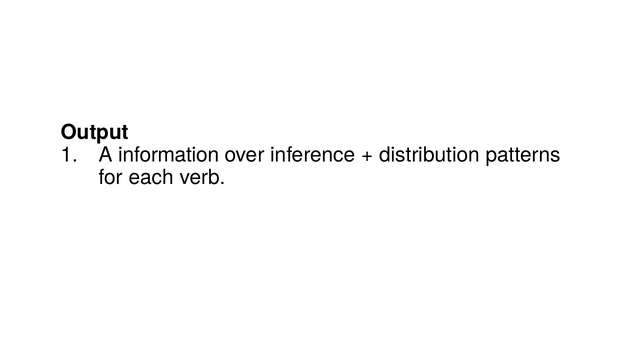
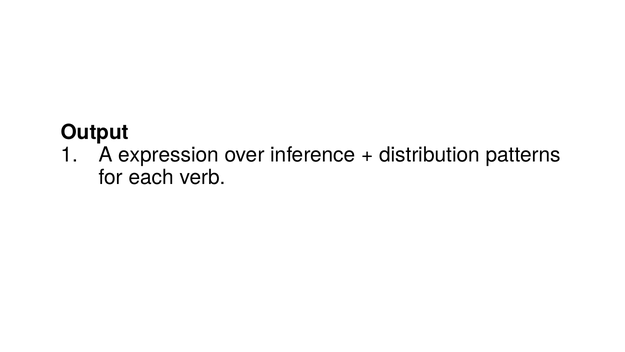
information: information -> expression (169, 155)
